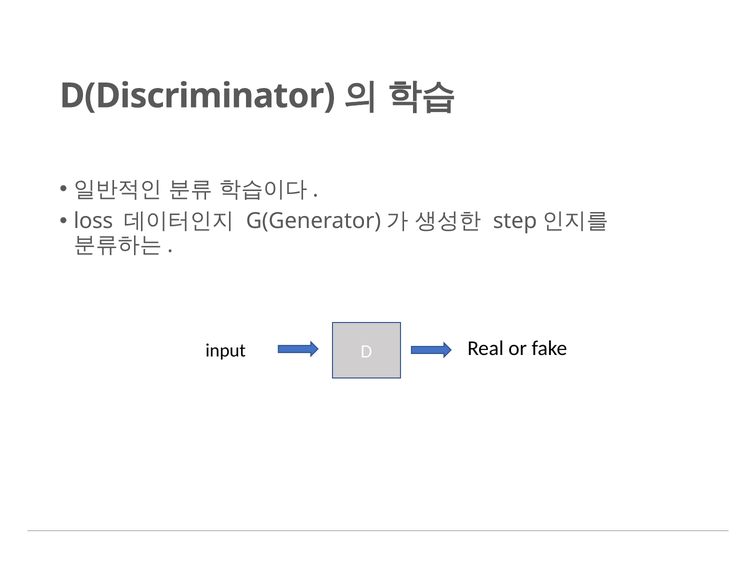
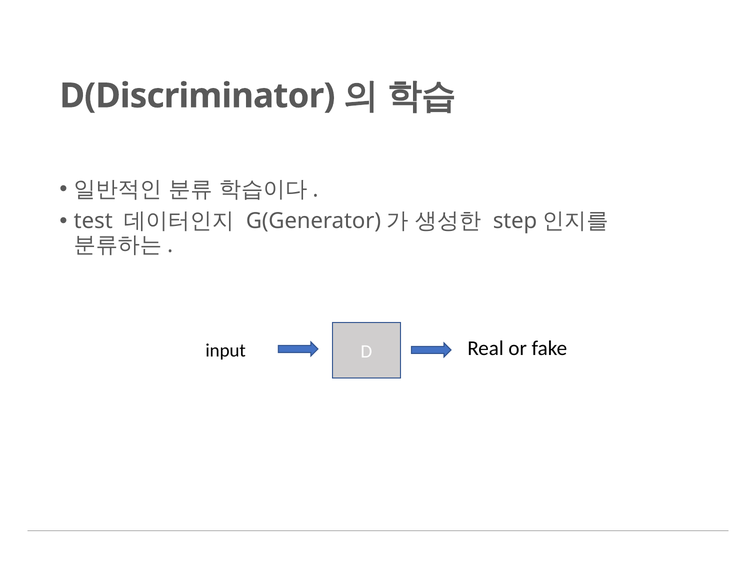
loss: loss -> test (93, 221)
